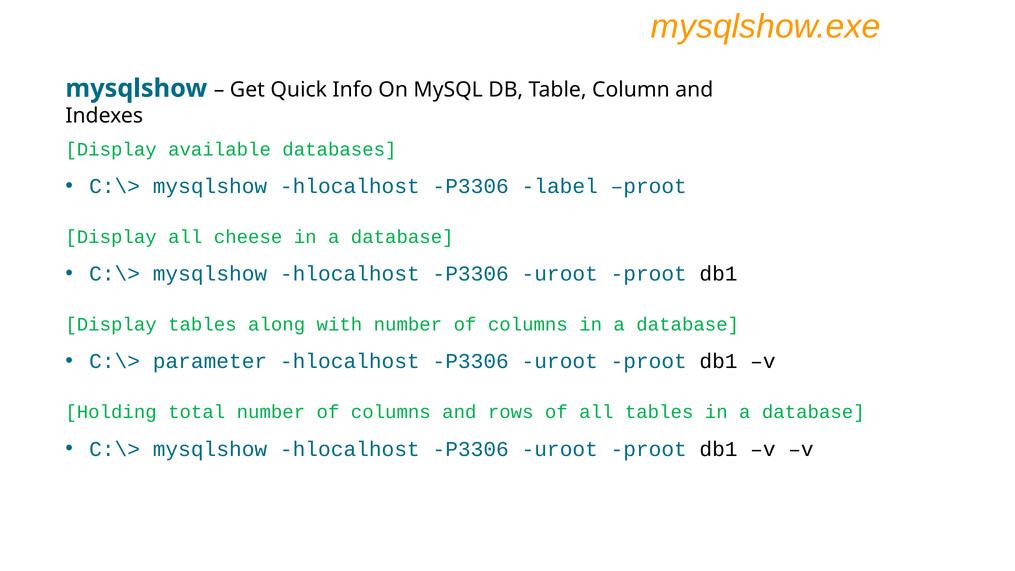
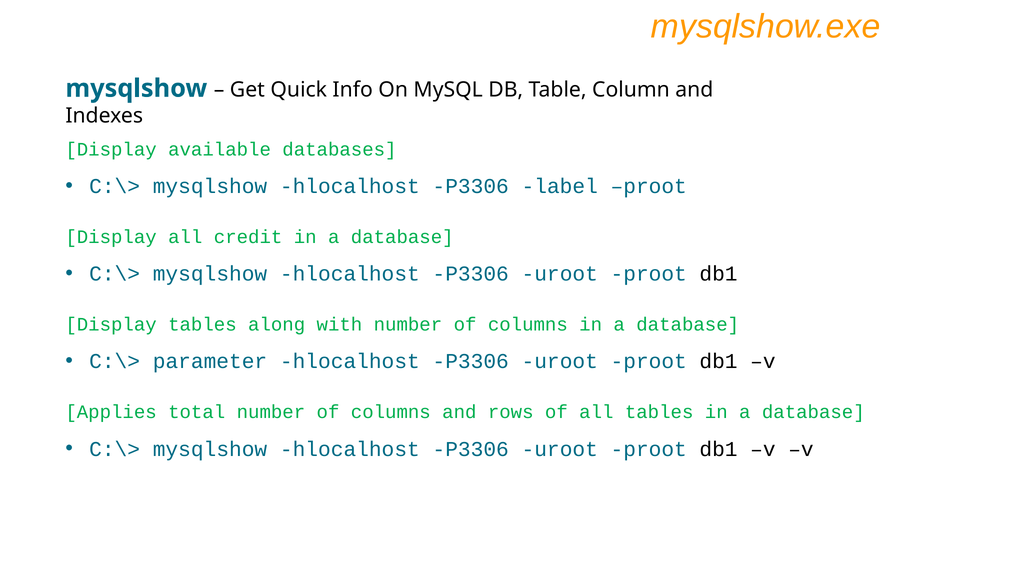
cheese: cheese -> credit (248, 237)
Holding: Holding -> Applies (111, 412)
